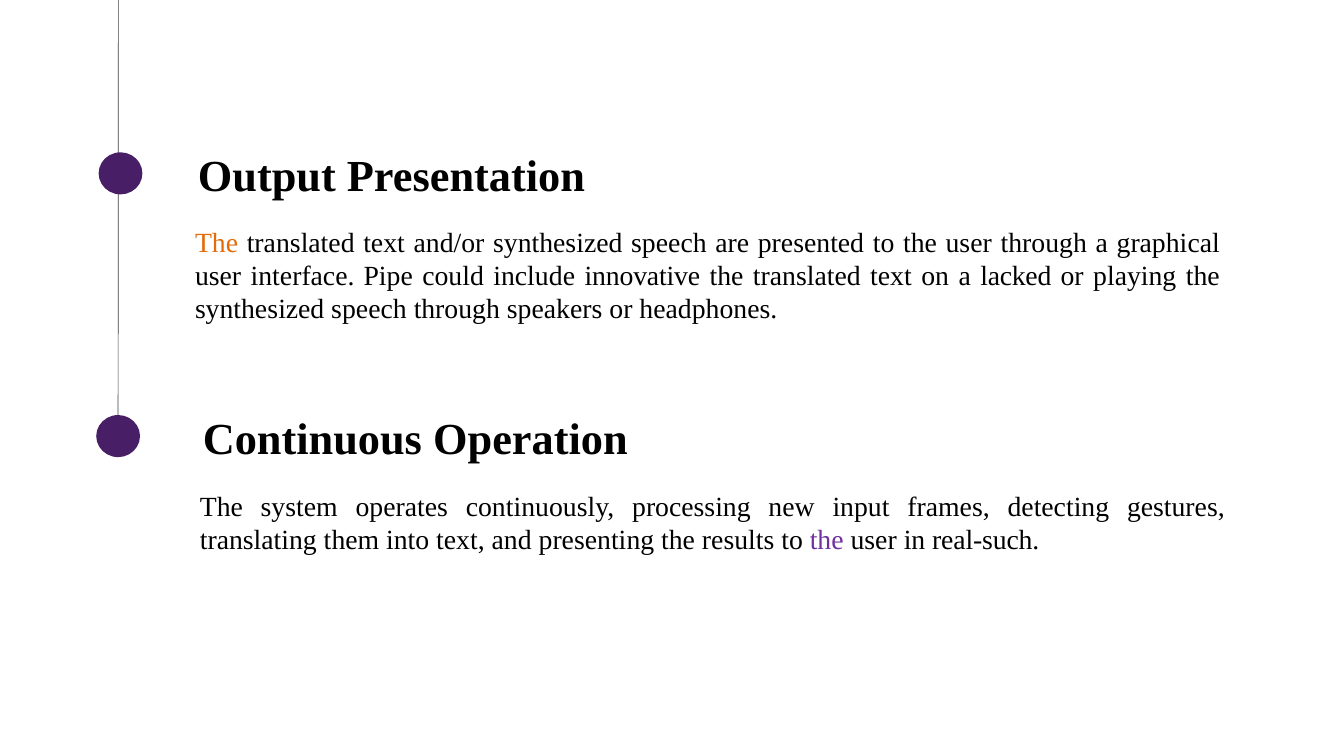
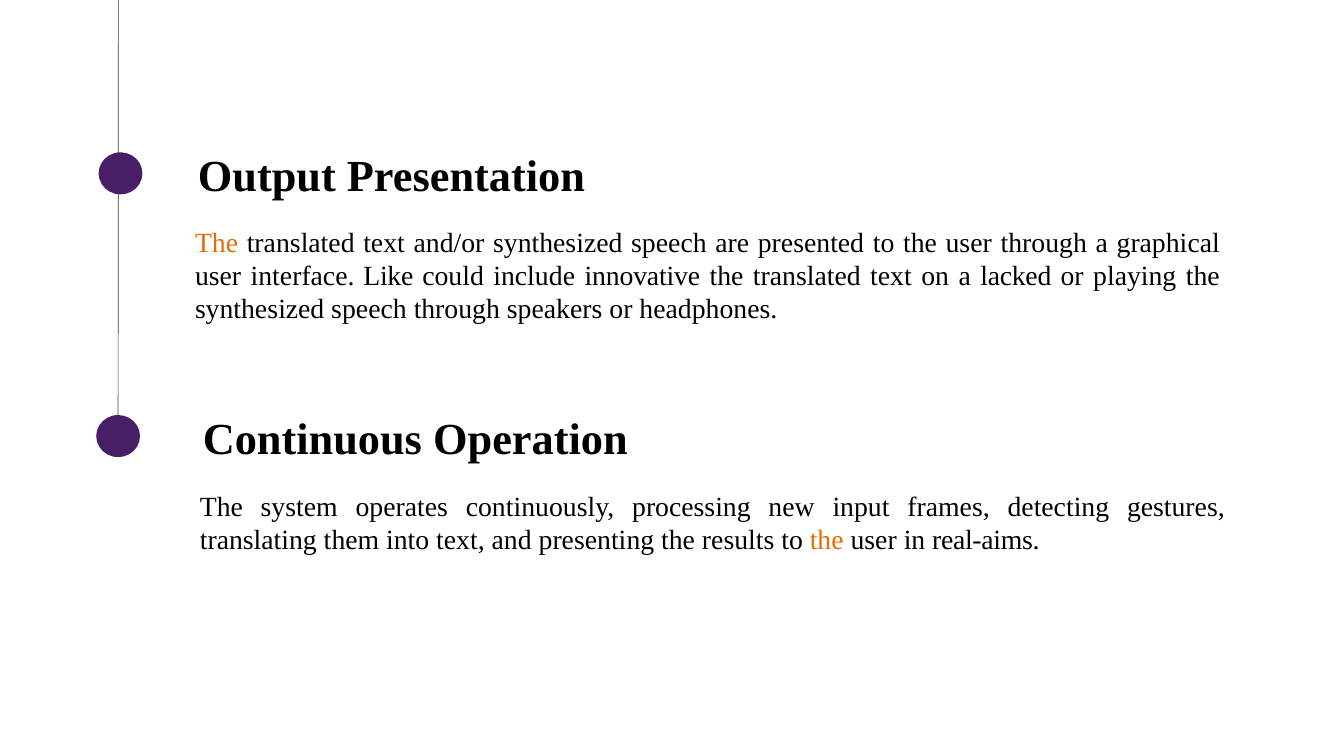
Pipe: Pipe -> Like (388, 277)
the colour: purple -> orange (827, 541)
real-such: real-such -> real-aims (986, 541)
